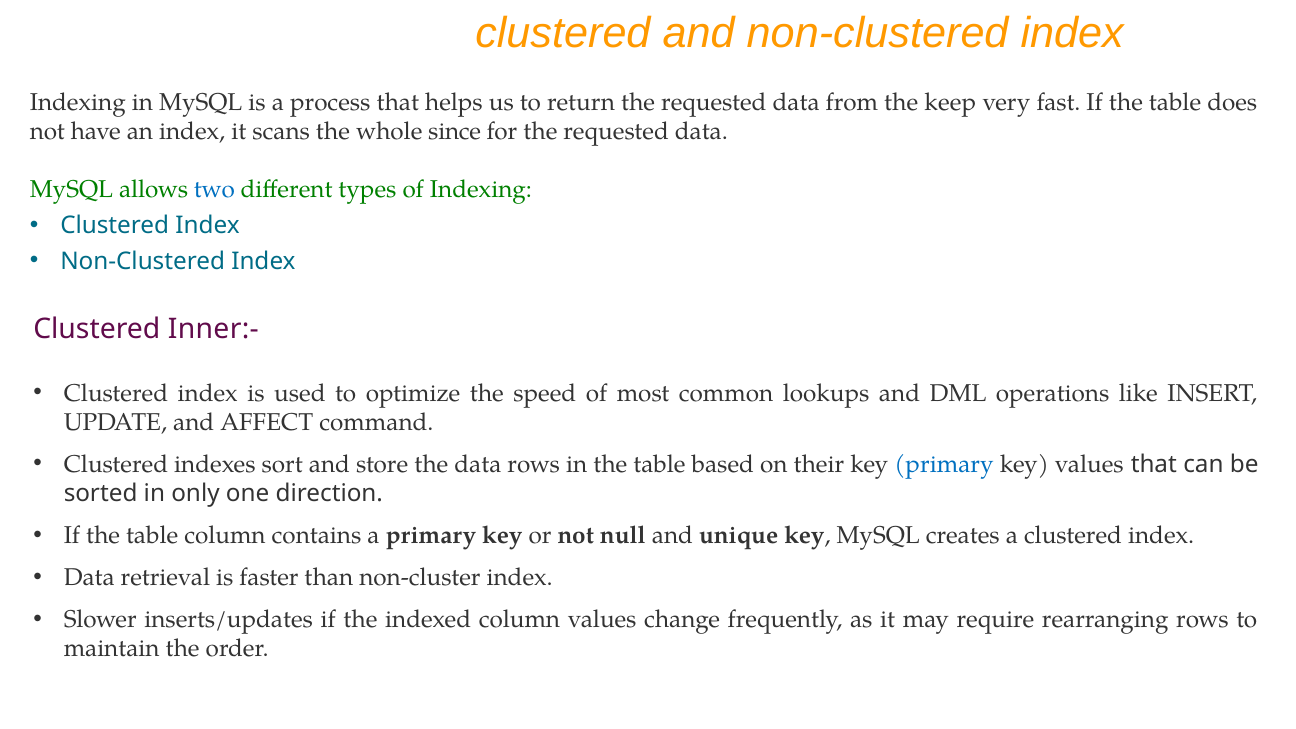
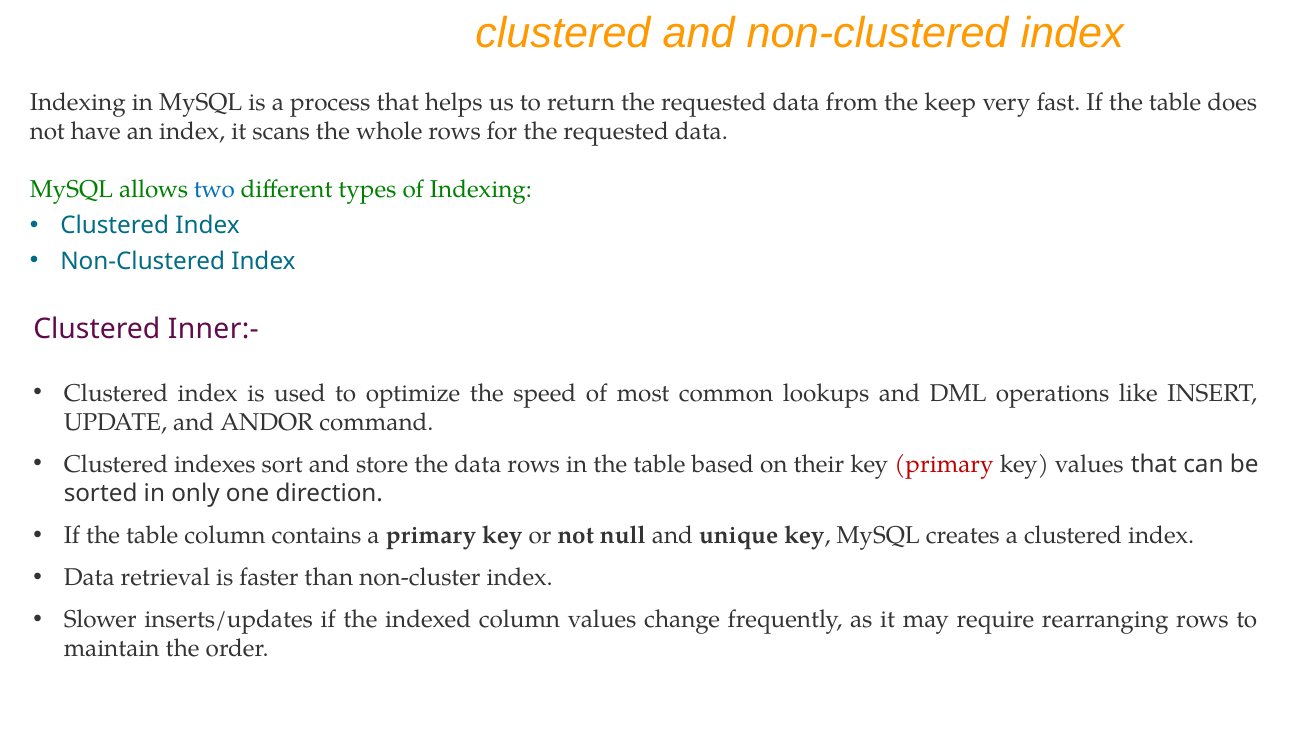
whole since: since -> rows (455, 131)
AFFECT: AFFECT -> ANDOR (267, 422)
primary colour: blue -> red (944, 464)
